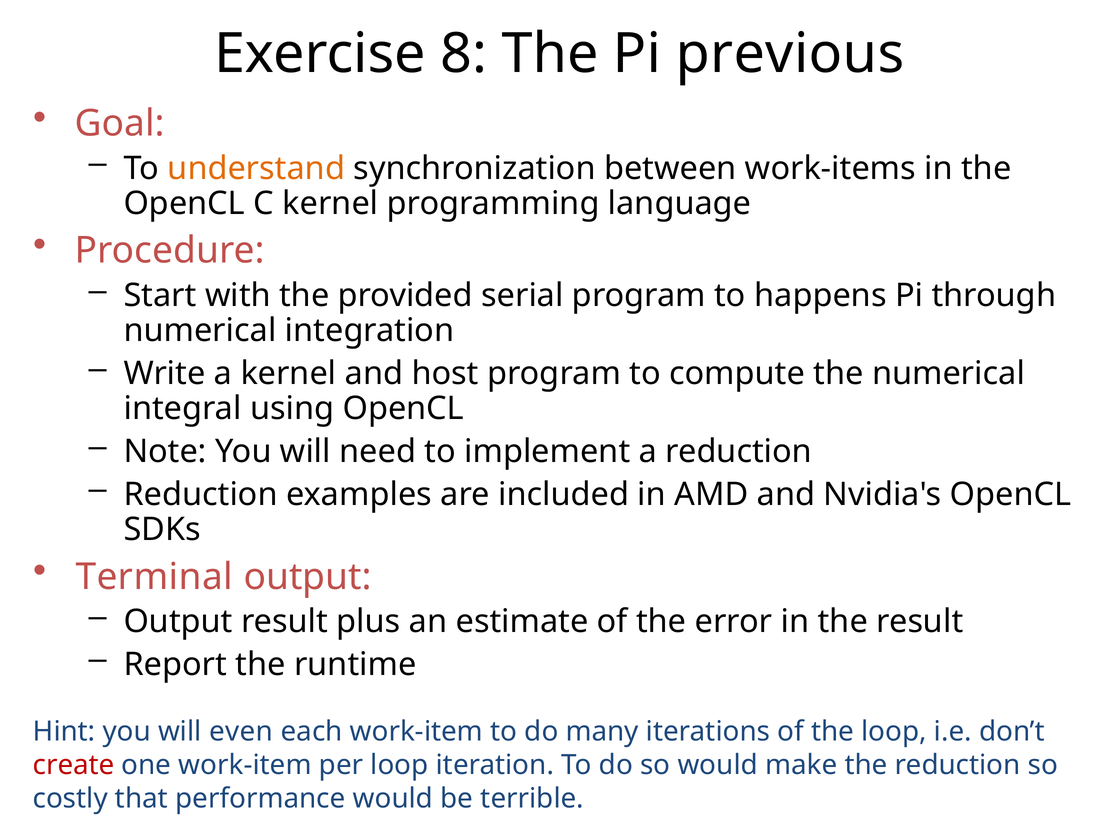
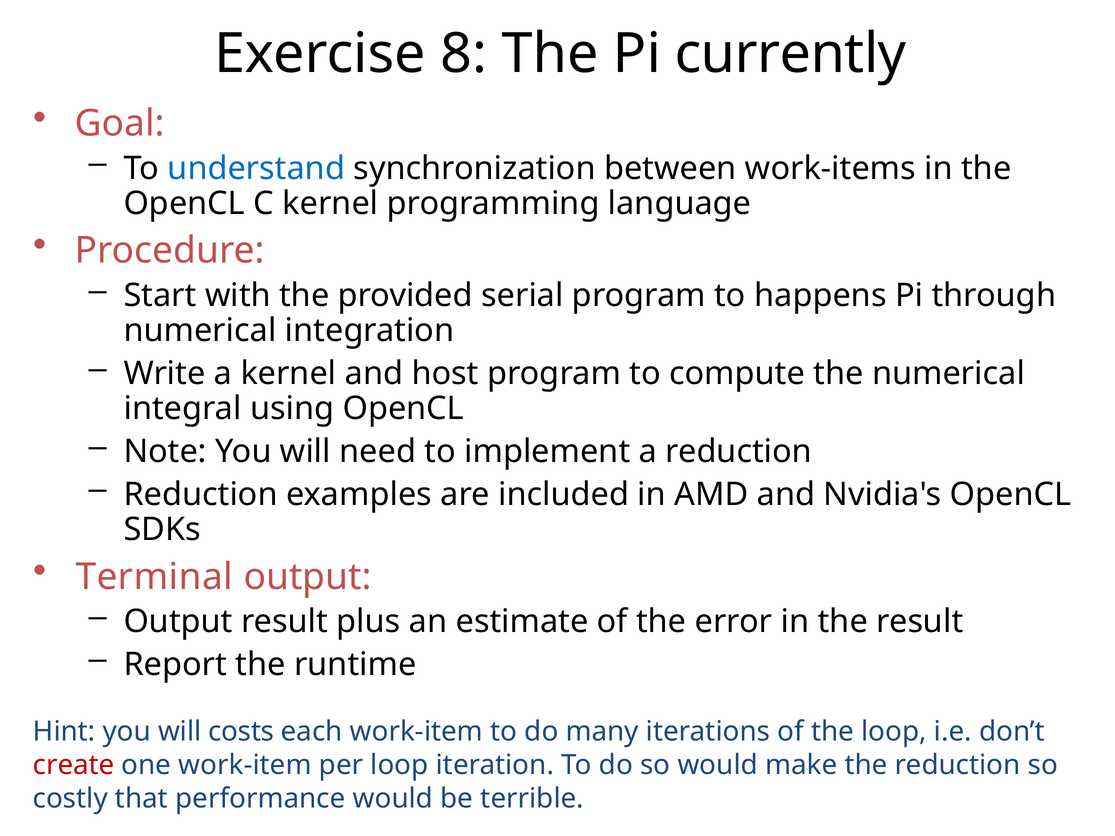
previous: previous -> currently (790, 54)
understand colour: orange -> blue (256, 169)
even: even -> costs (241, 732)
